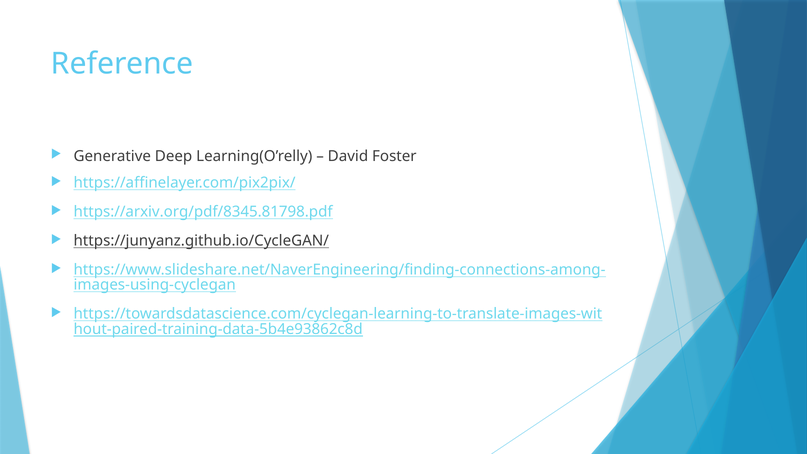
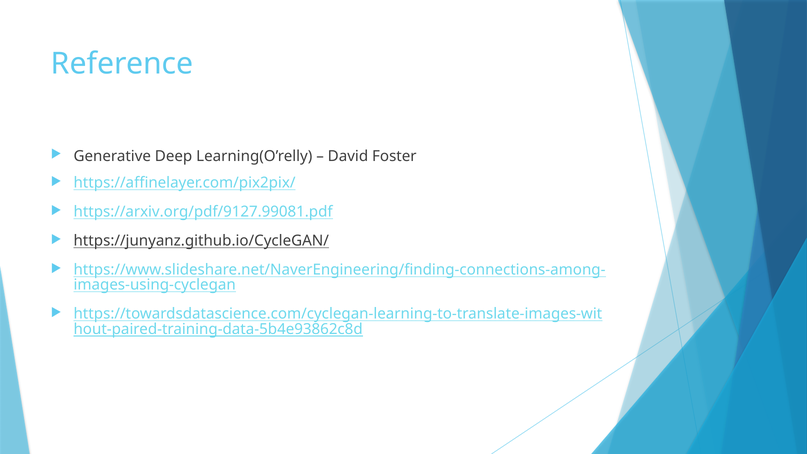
https://arxiv.org/pdf/8345.81798.pdf: https://arxiv.org/pdf/8345.81798.pdf -> https://arxiv.org/pdf/9127.99081.pdf (203, 212)
